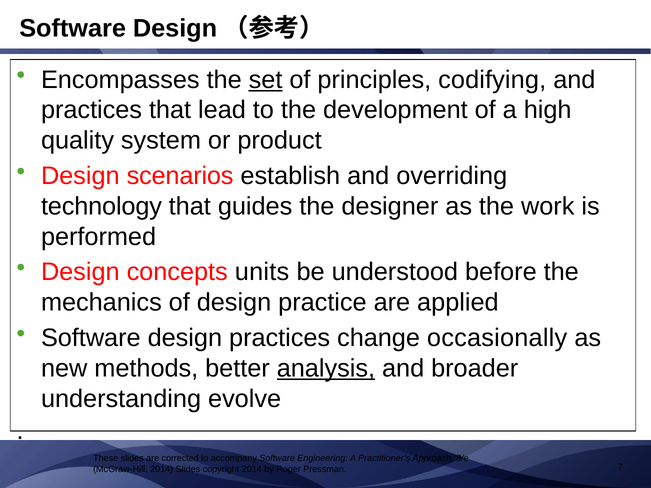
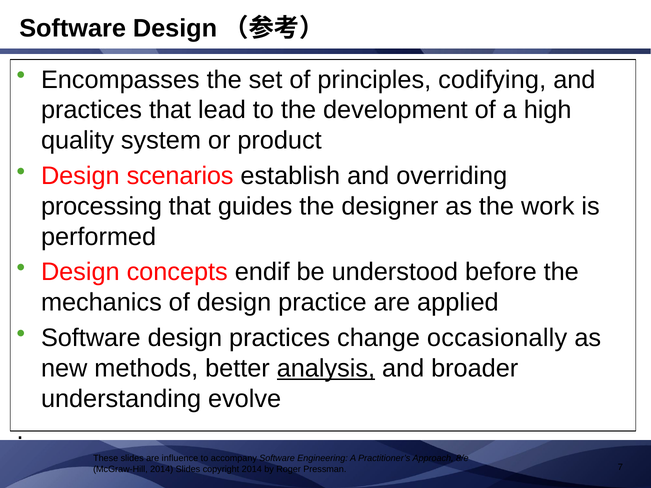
set underline: present -> none (266, 80)
technology: technology -> processing (101, 206)
units: units -> endif (262, 272)
corrected: corrected -> influence (180, 459)
